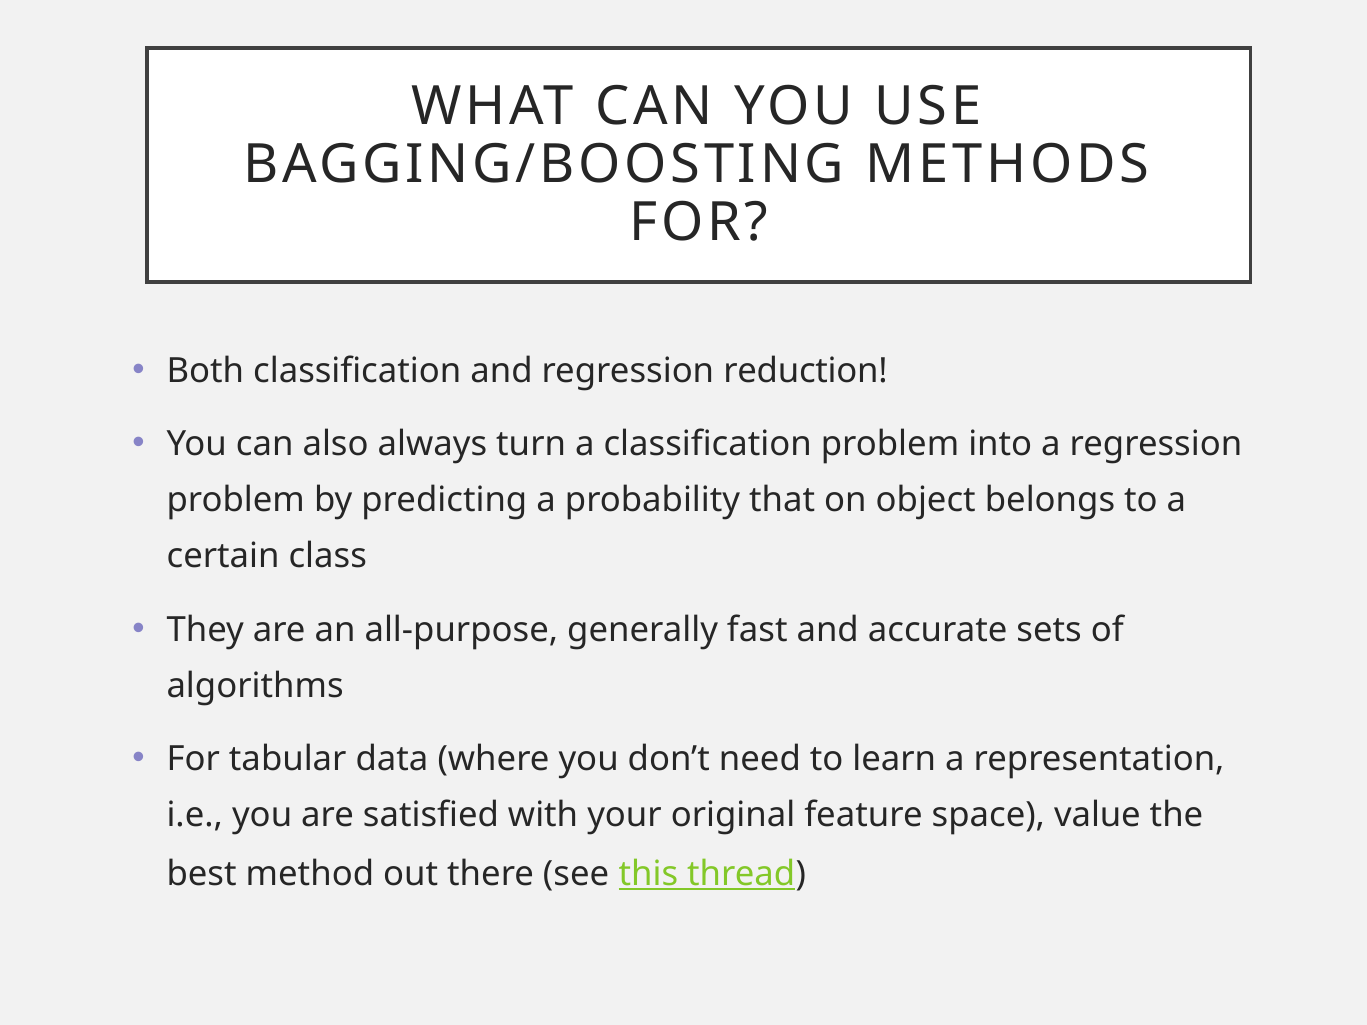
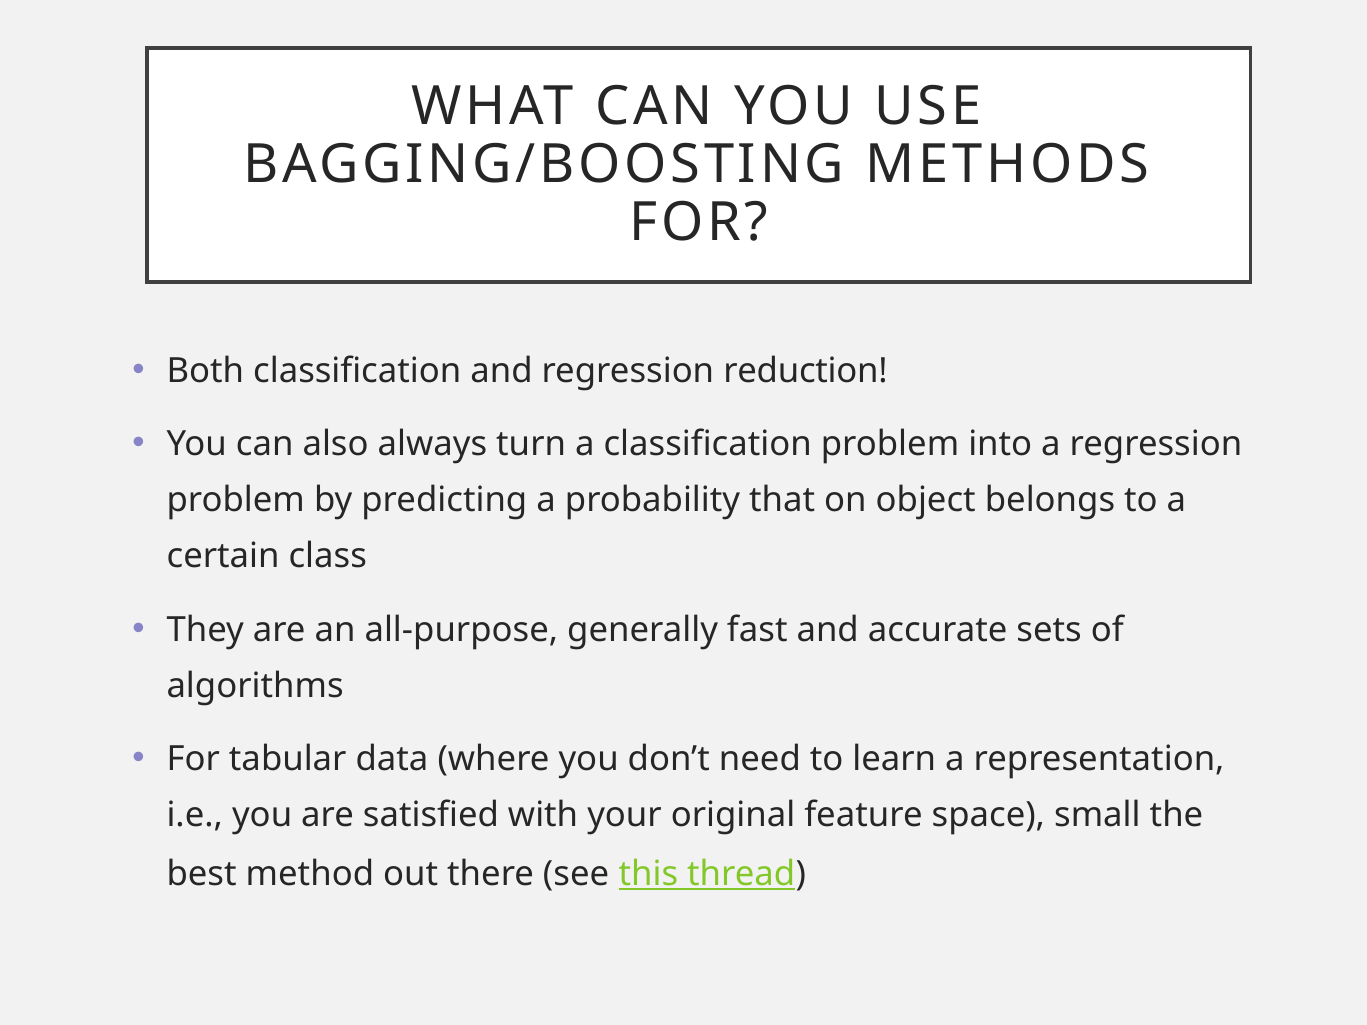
value: value -> small (1097, 816)
